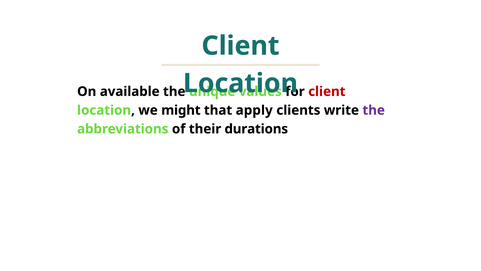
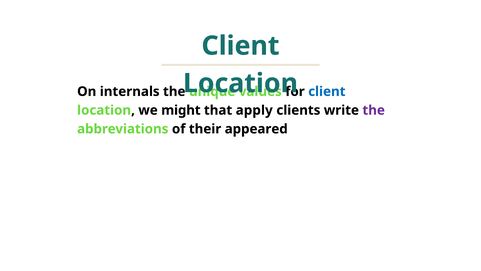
available: available -> internals (130, 91)
client colour: red -> blue (327, 91)
durations: durations -> appeared (256, 129)
